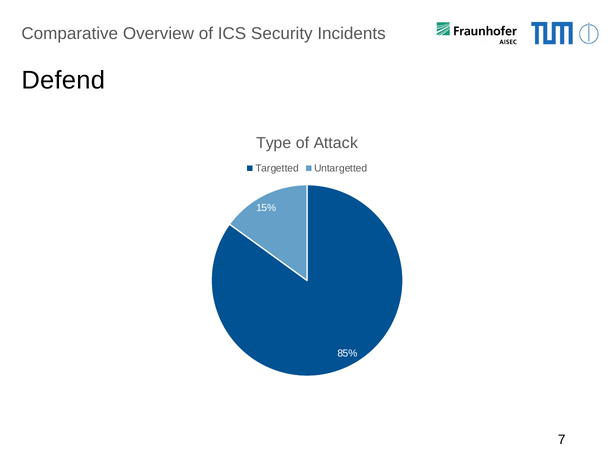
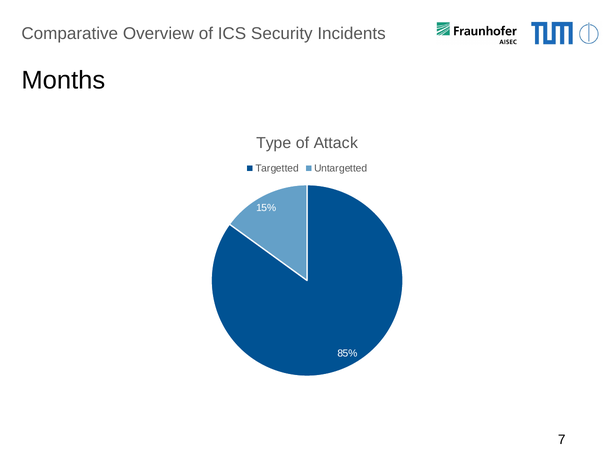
Defend: Defend -> Months (63, 80)
